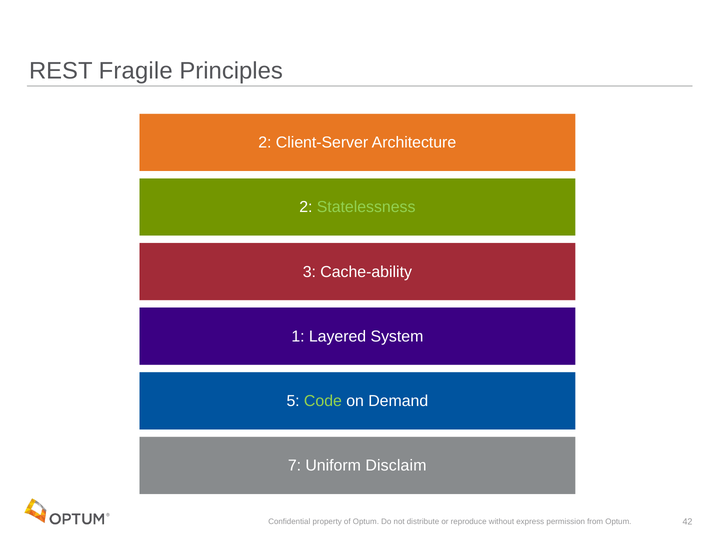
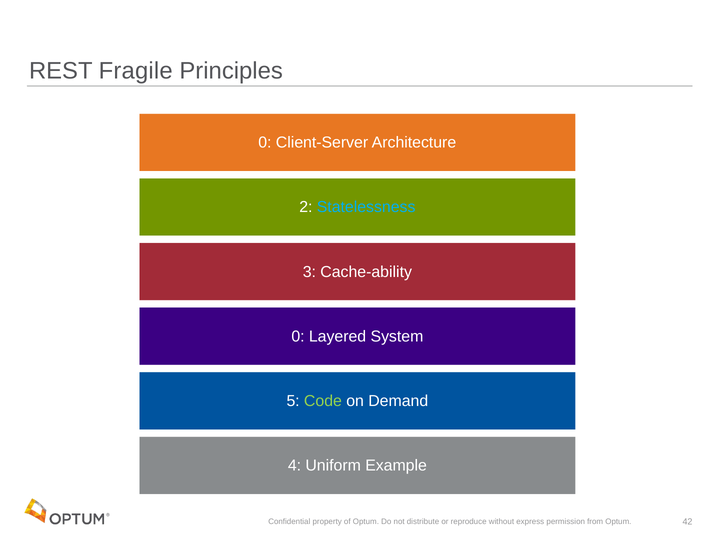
2: 2 -> 0 (265, 143)
Statelessness colour: light green -> light blue (366, 207)
1: 1 -> 0 (298, 337)
7: 7 -> 4 (294, 466)
Disclaim: Disclaim -> Example (396, 466)
